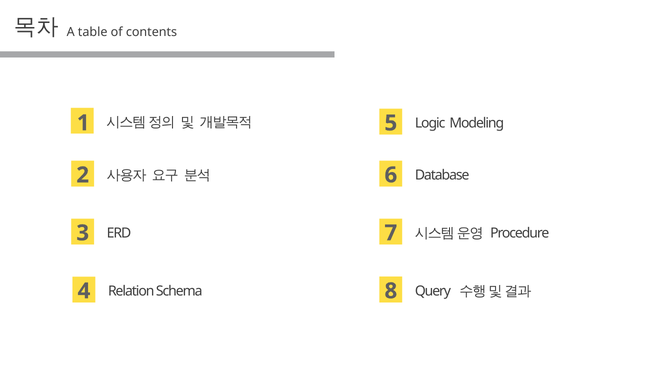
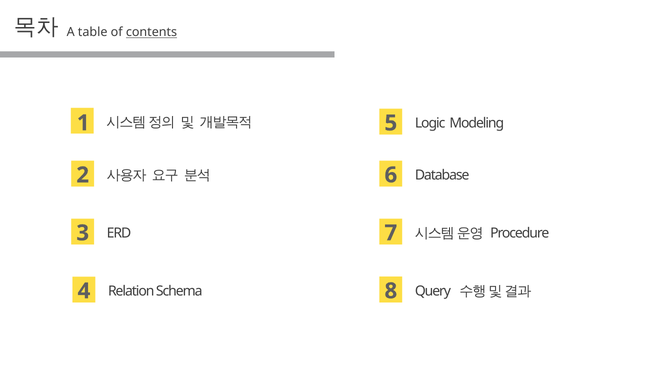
contents underline: none -> present (152, 32)
